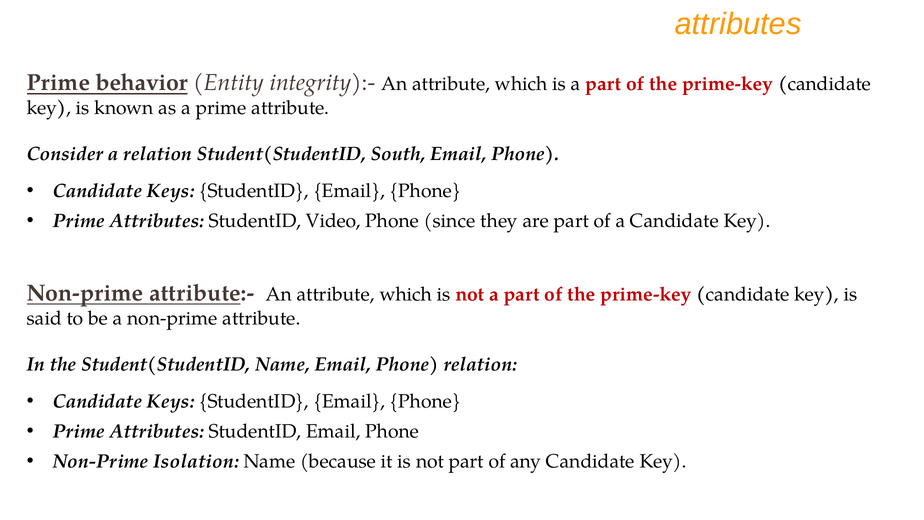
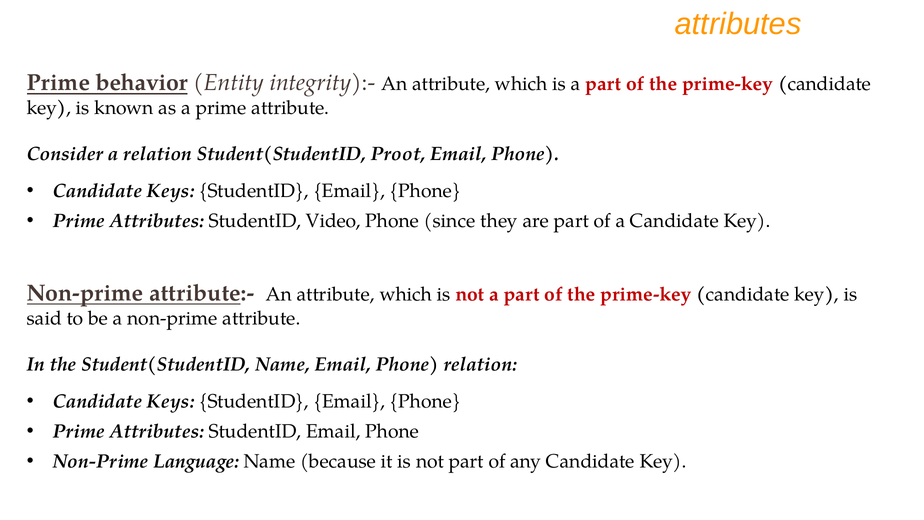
South: South -> Proot (398, 154)
Isolation: Isolation -> Language (196, 461)
